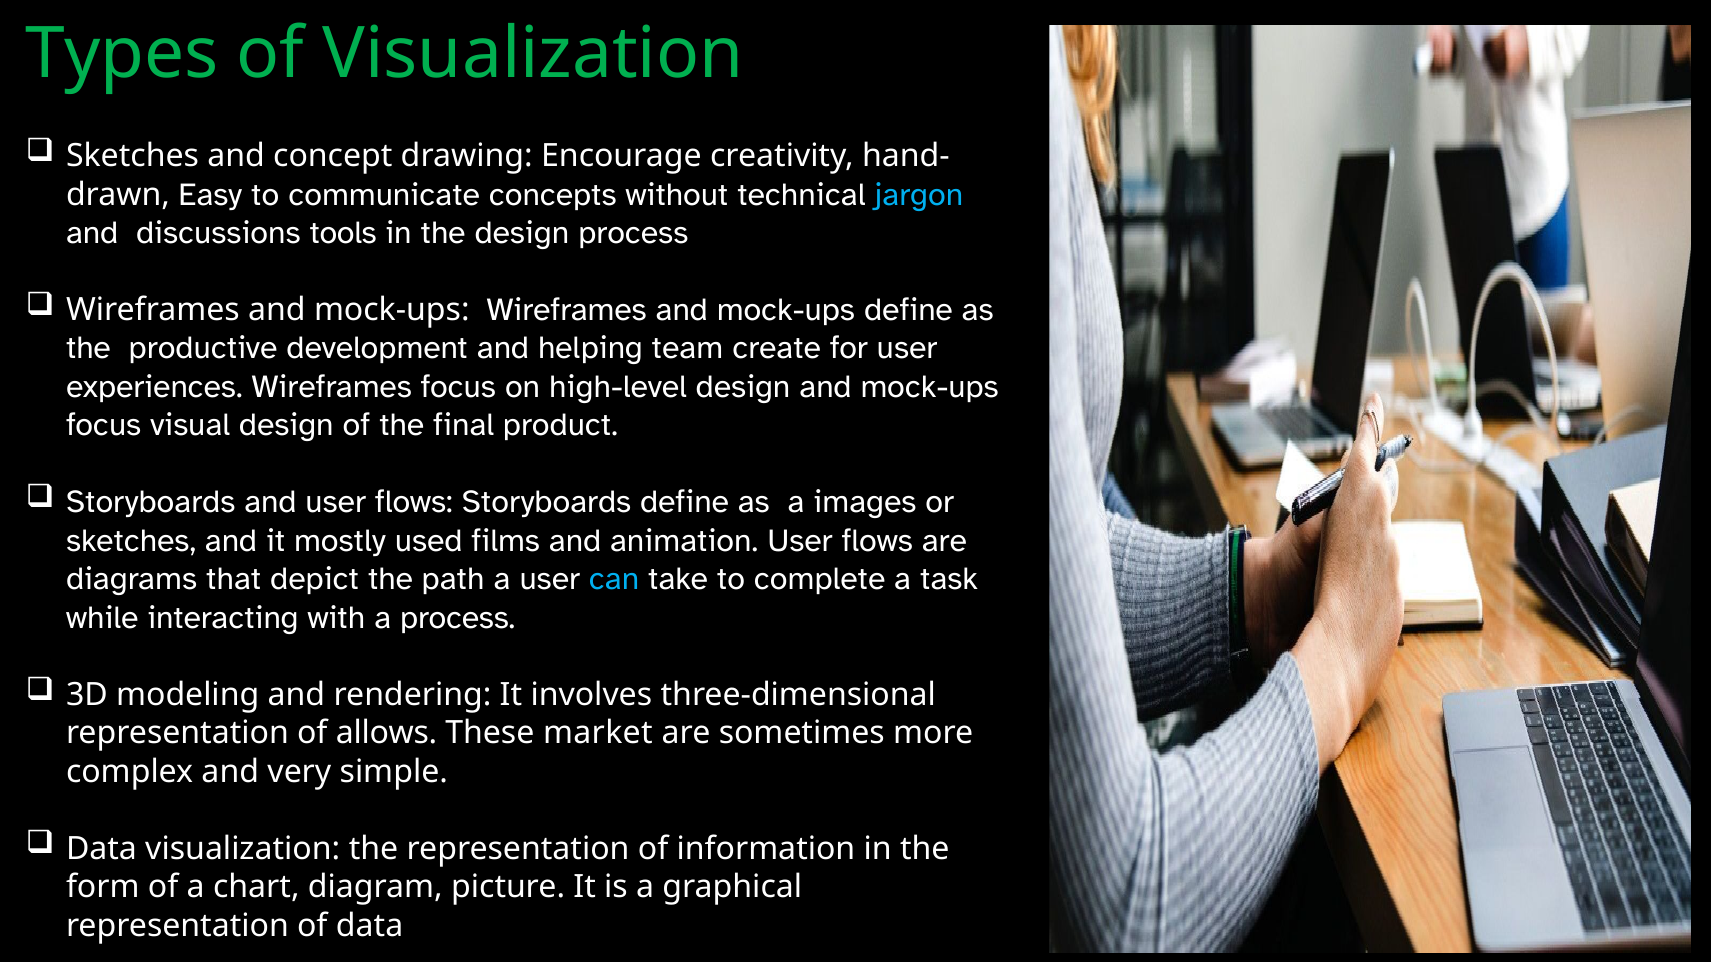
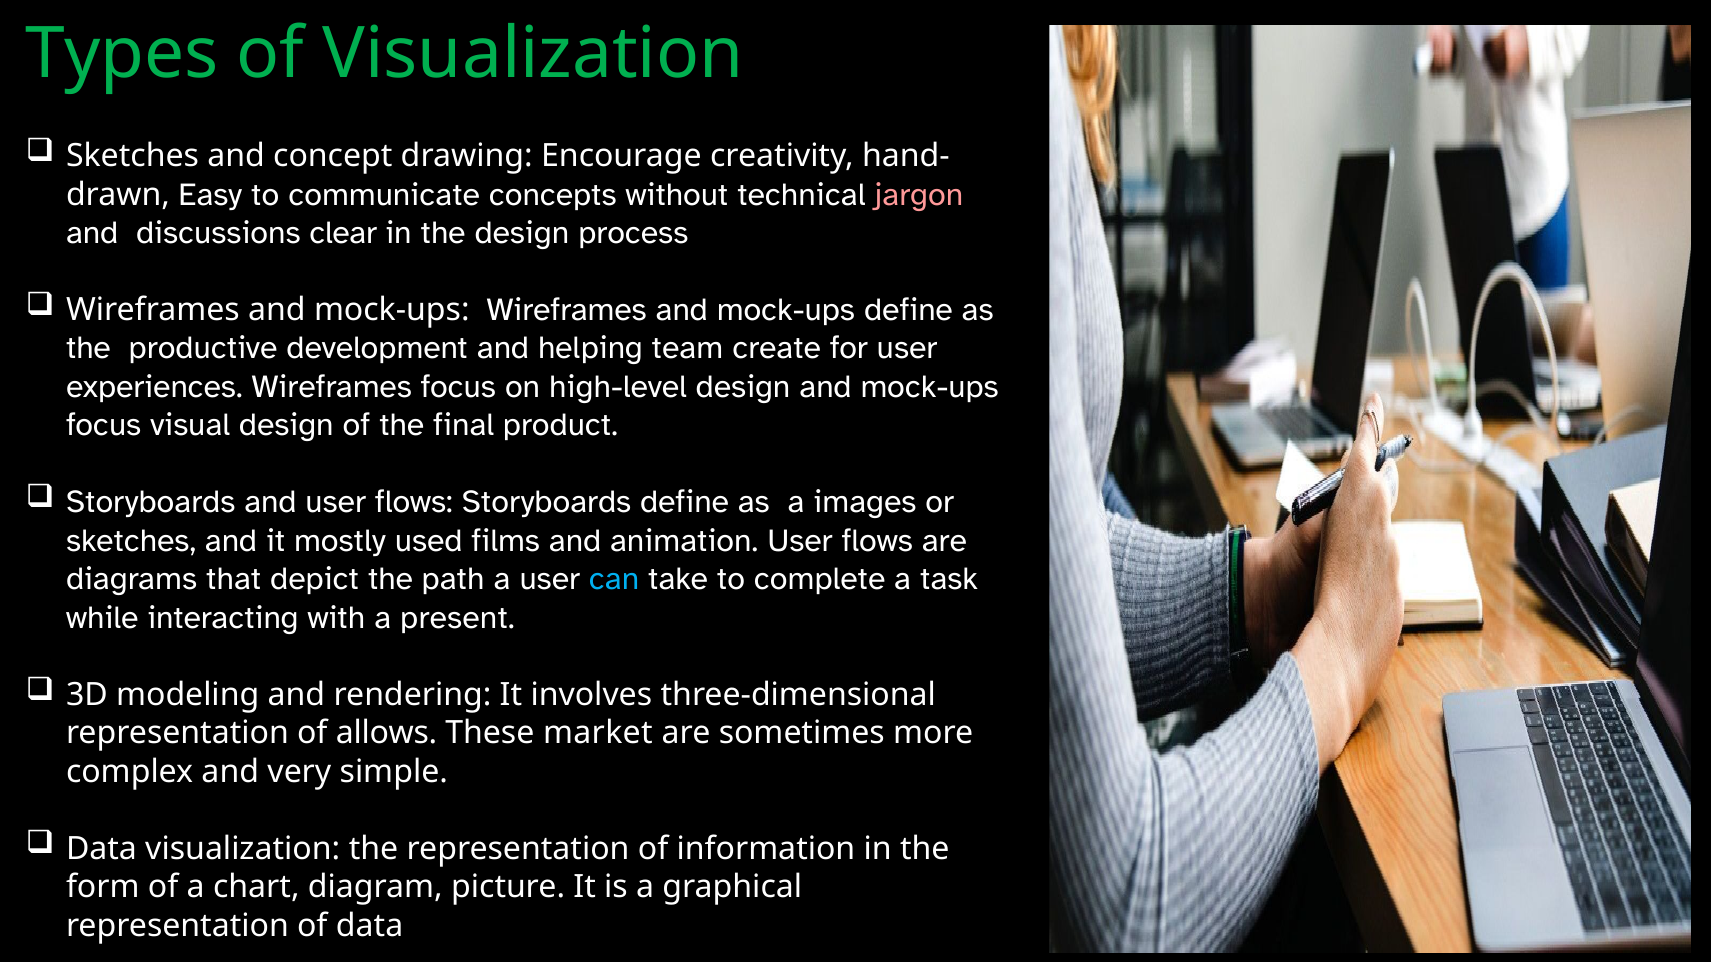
jargon colour: light blue -> pink (919, 195)
tools: tools -> clear (343, 233)
a process: process -> present (457, 618)
